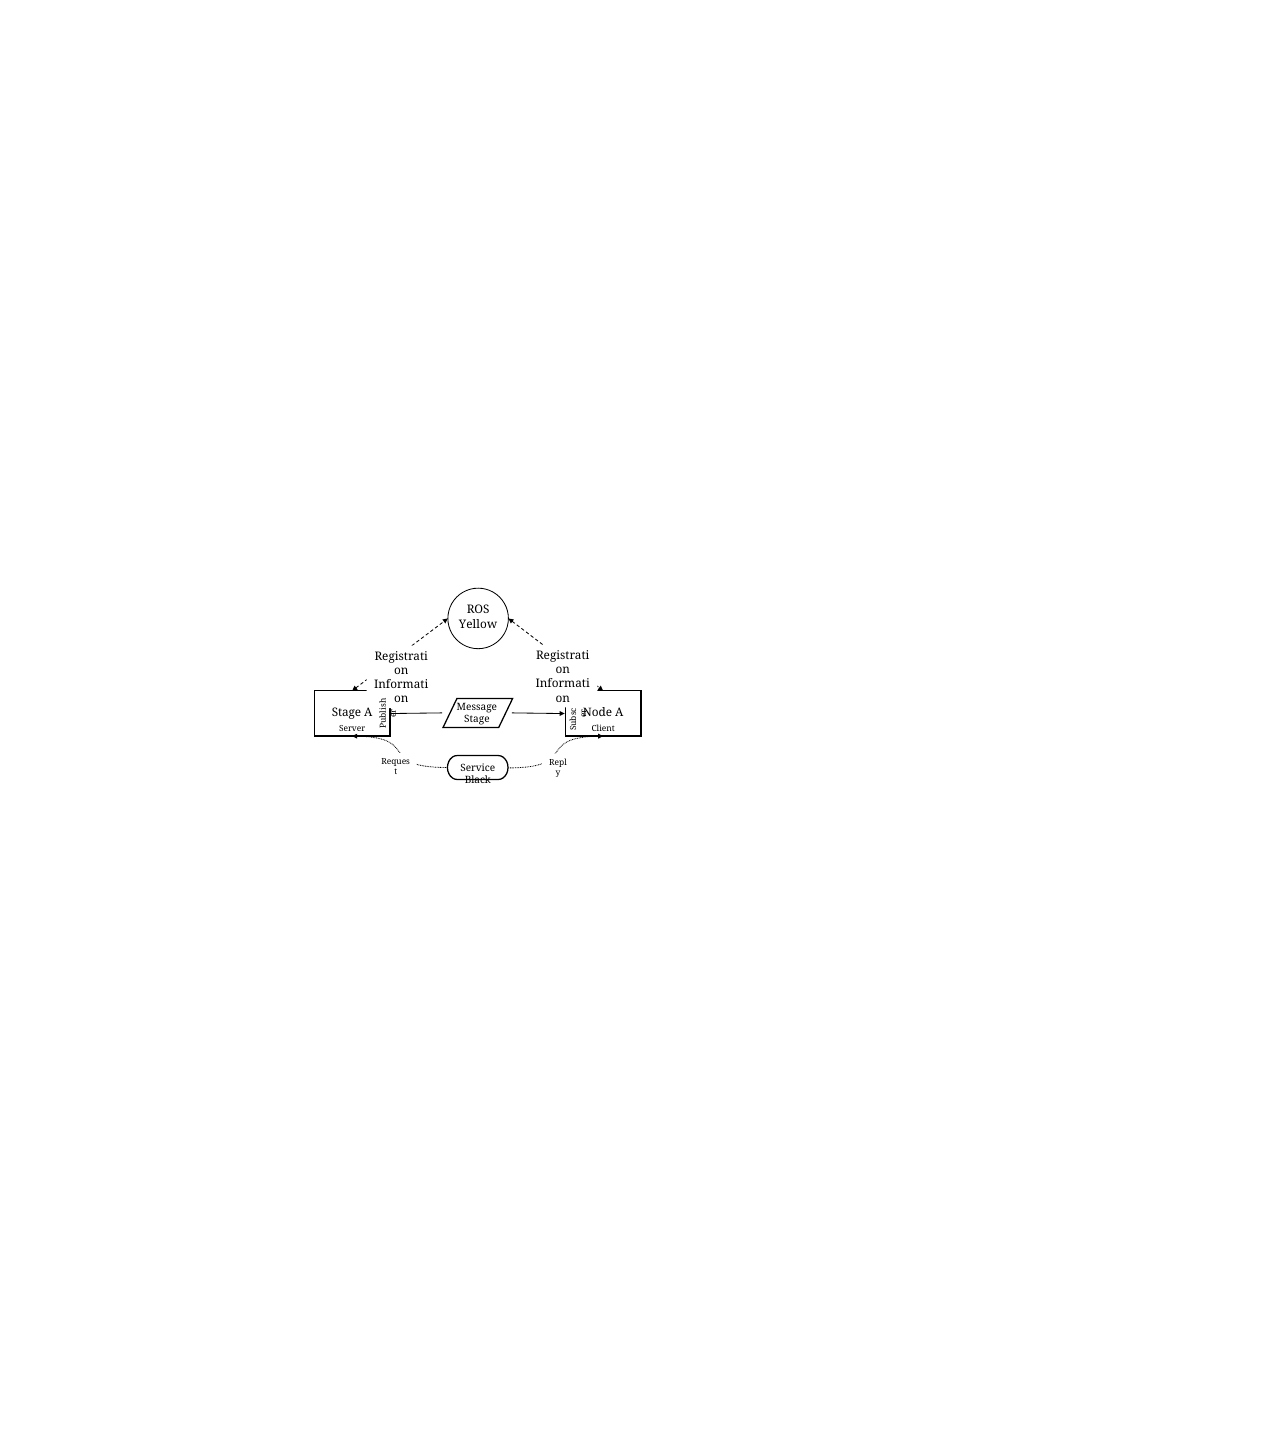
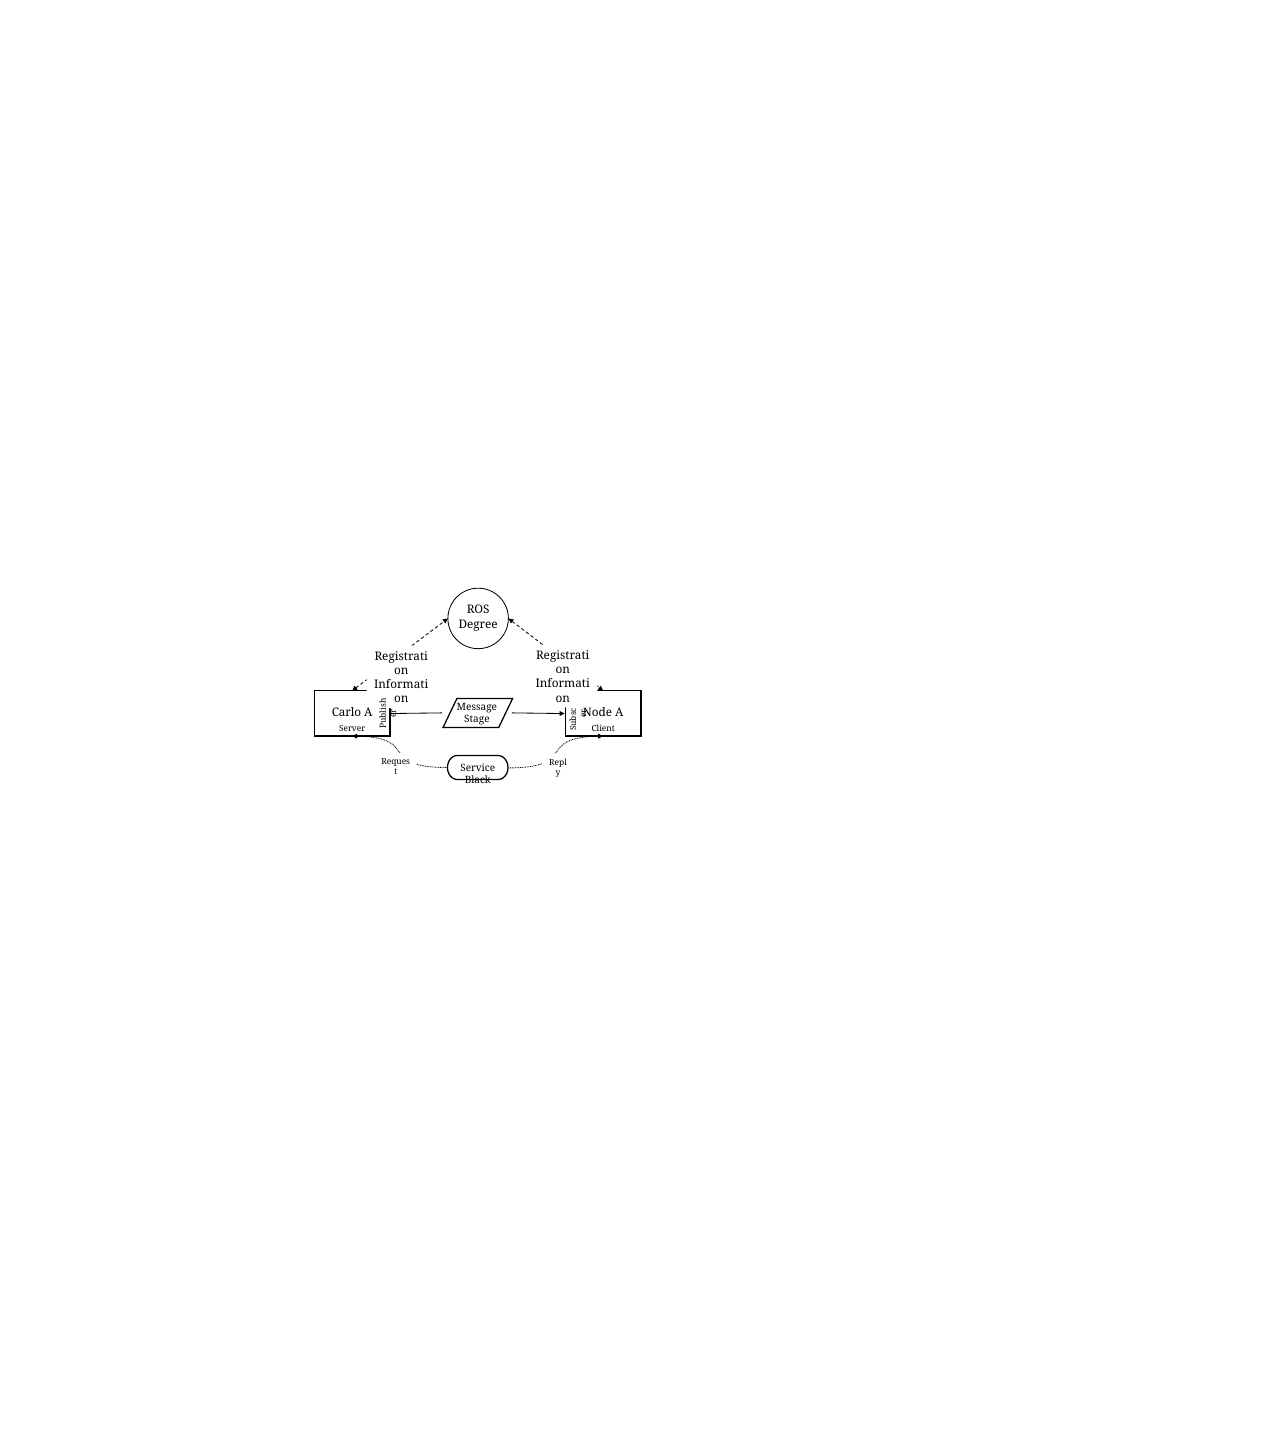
Yellow: Yellow -> Degree (478, 624)
Stage: Stage -> Carlo (347, 713)
